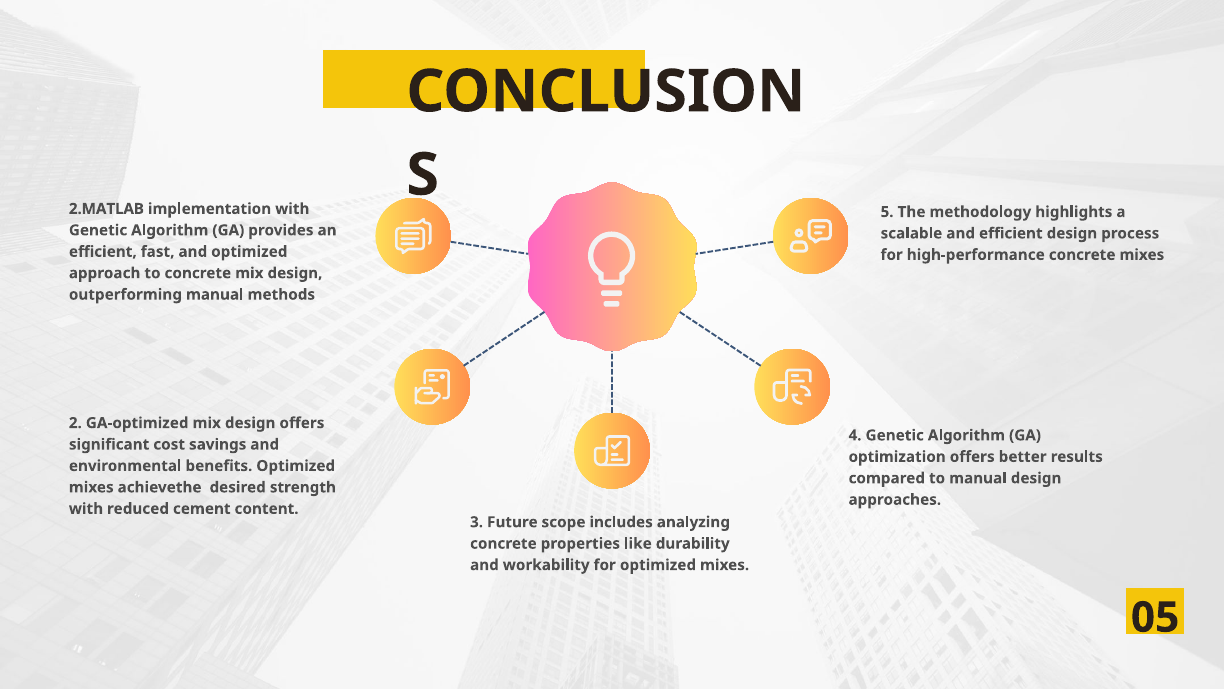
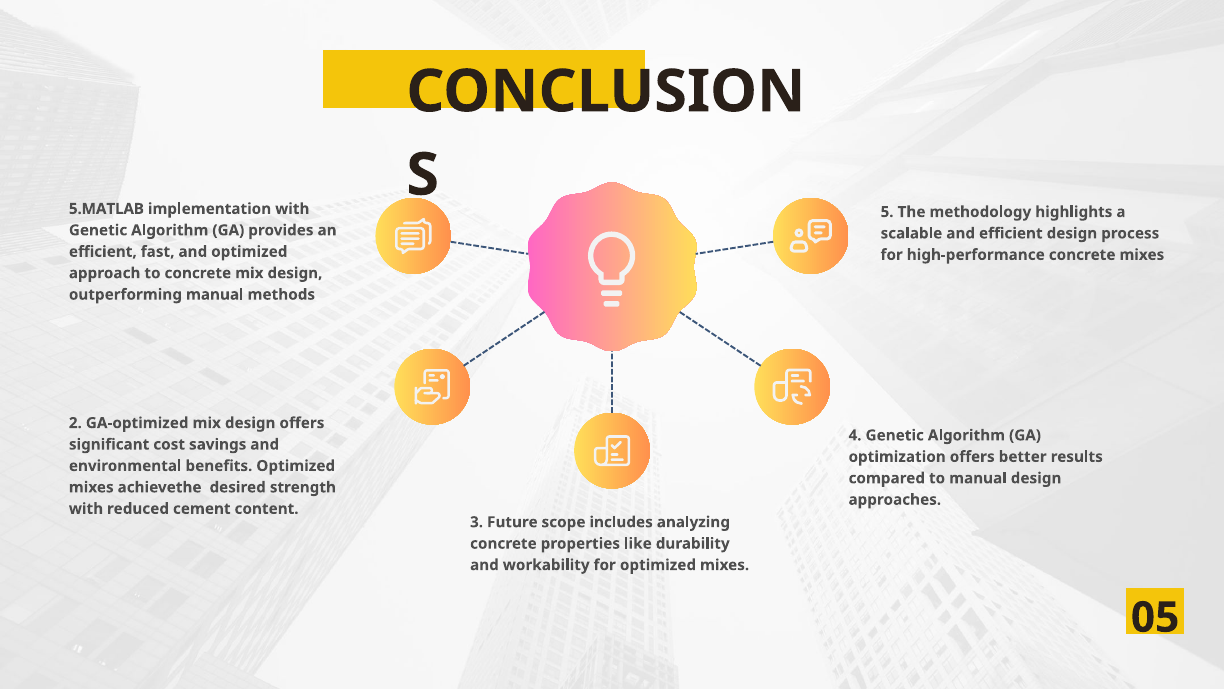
2.MATLAB: 2.MATLAB -> 5.MATLAB (106, 209)
